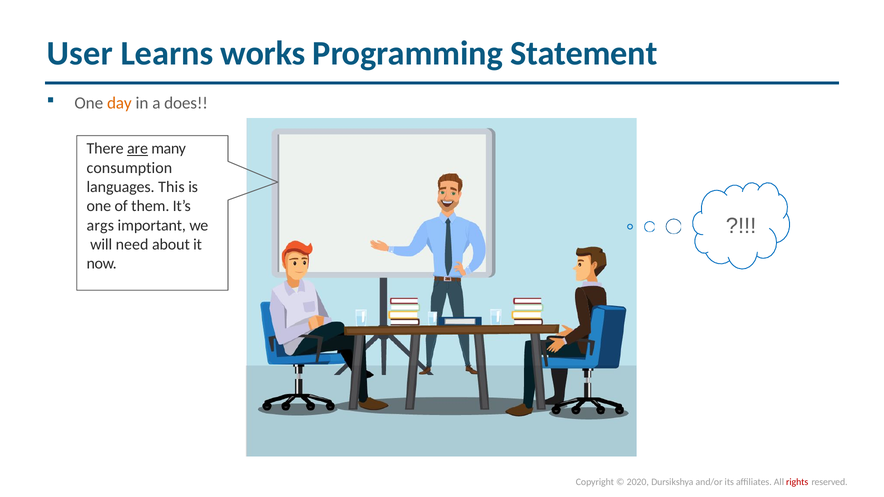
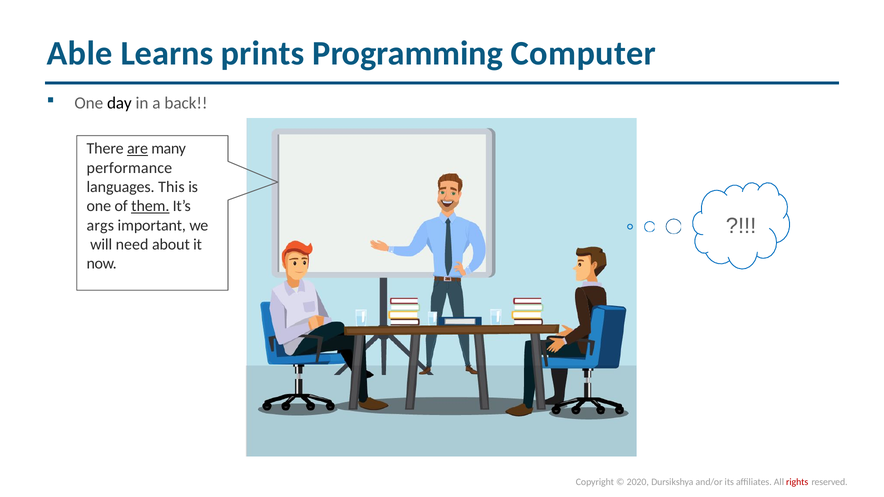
User: User -> Able (80, 53)
works: works -> prints (263, 53)
Statement: Statement -> Computer (584, 53)
day colour: orange -> black (119, 103)
does: does -> back (186, 103)
consumption: consumption -> performance (129, 168)
them underline: none -> present (150, 206)
